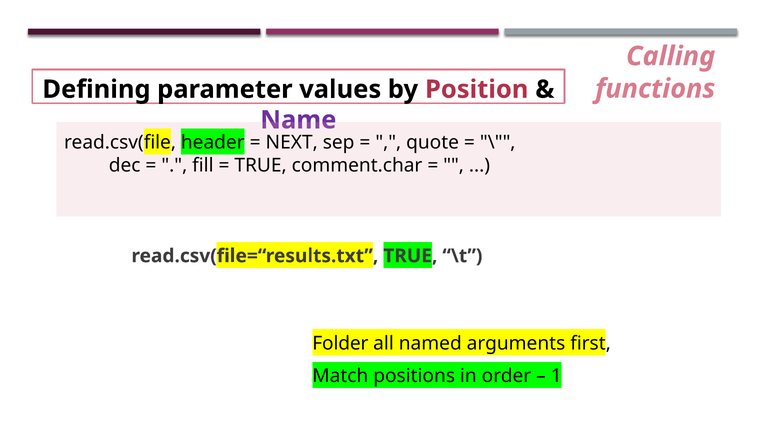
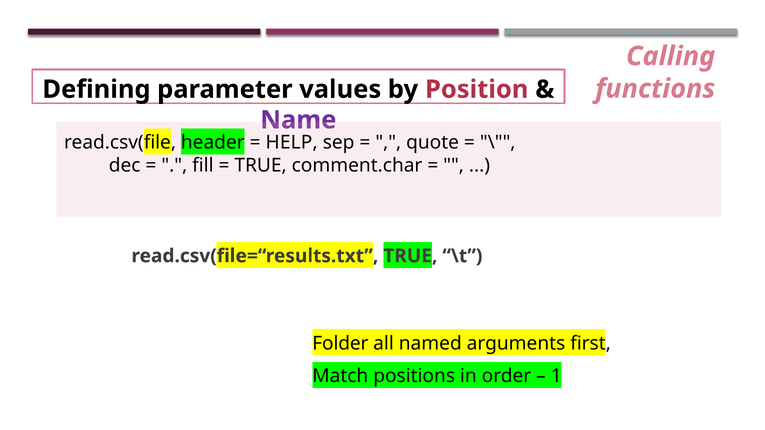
NEXT: NEXT -> HELP (292, 143)
